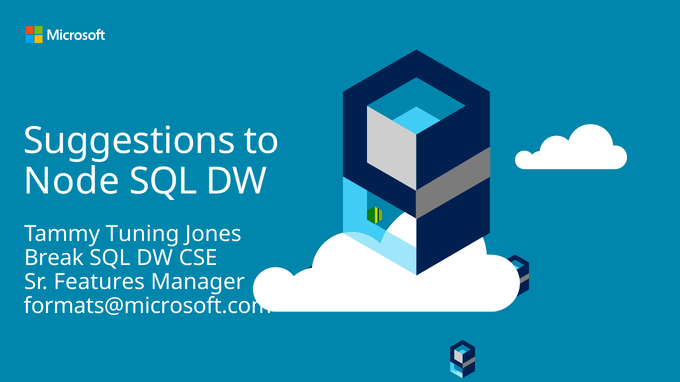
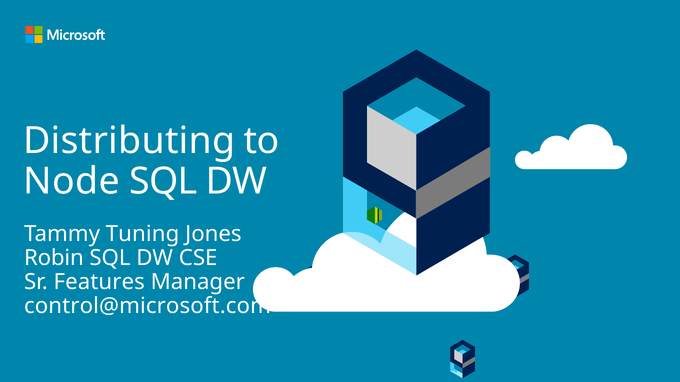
Suggestions: Suggestions -> Distributing (129, 141)
Break: Break -> Robin (54, 258)
formats@microsoft.com: formats@microsoft.com -> control@microsoft.com (147, 306)
